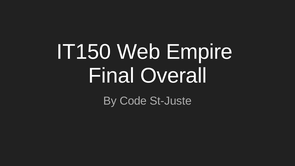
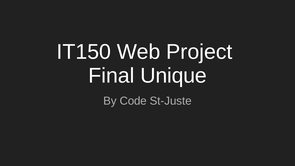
Empire: Empire -> Project (199, 52)
Overall: Overall -> Unique (174, 76)
